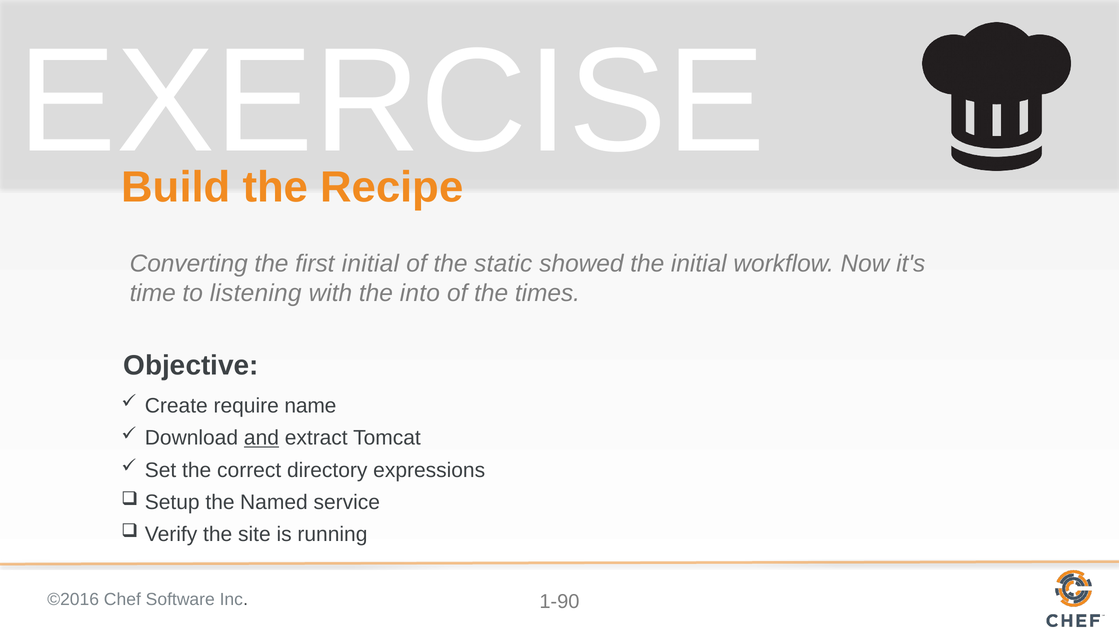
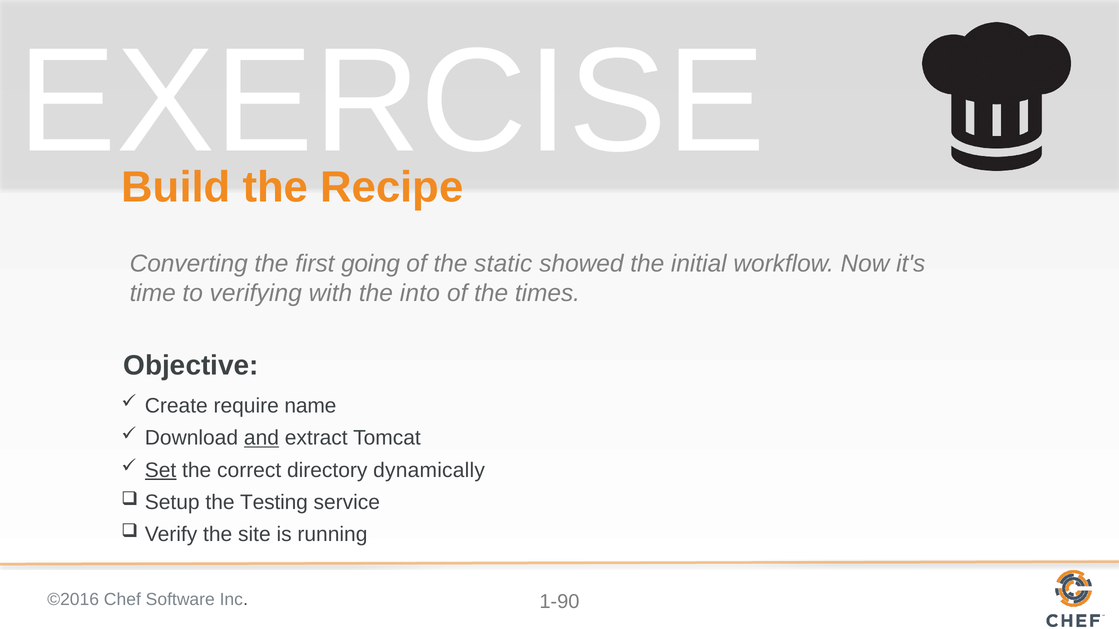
first initial: initial -> going (371, 264)
listening: listening -> verifying (256, 293)
Set underline: none -> present (161, 470)
expressions: expressions -> dynamically (429, 470)
Named: Named -> Testing (274, 503)
